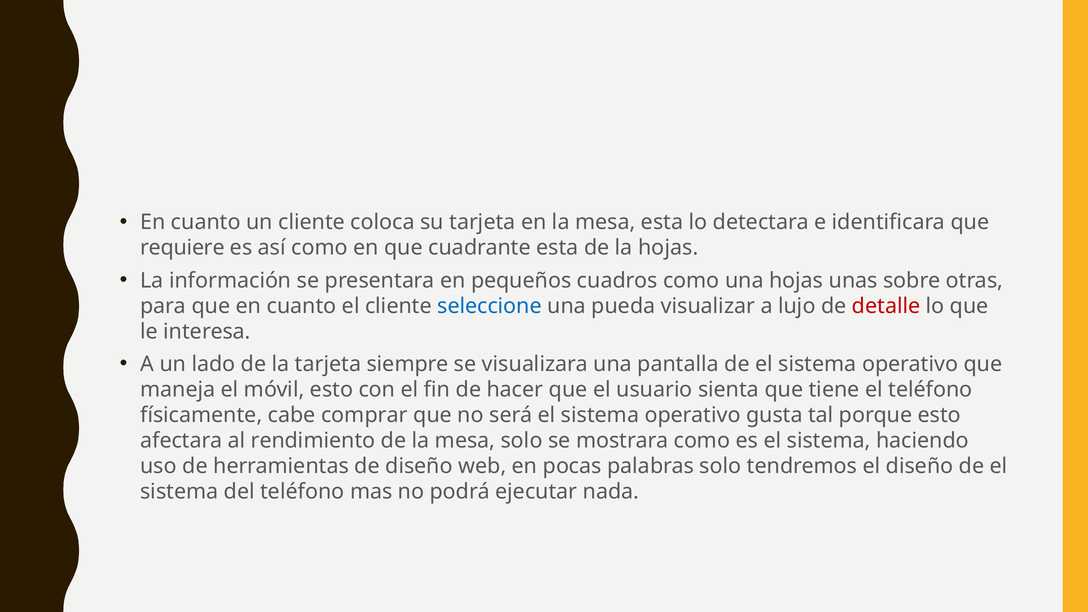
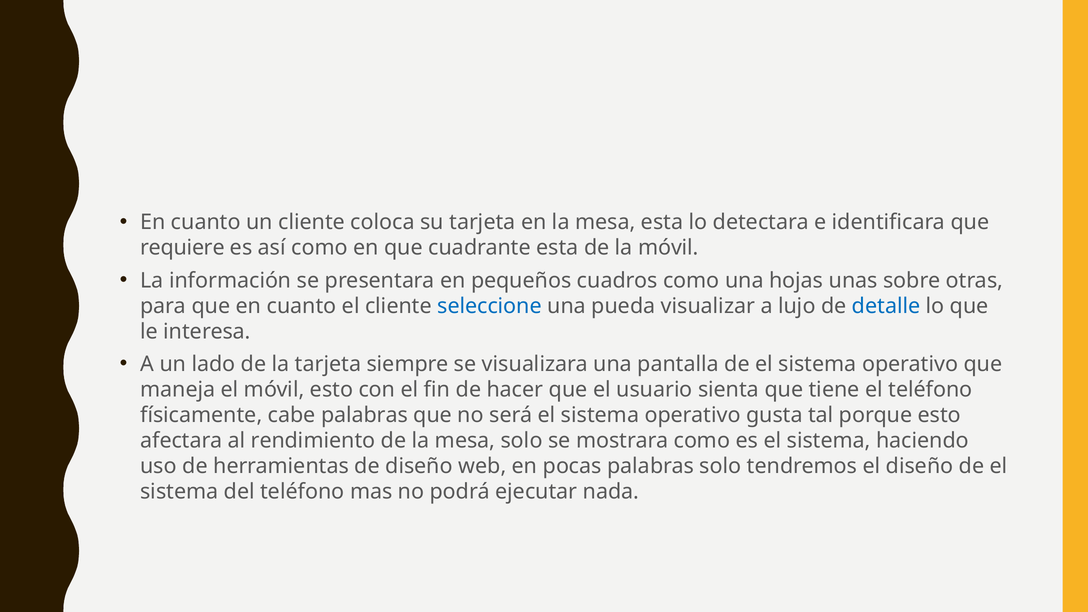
la hojas: hojas -> móvil (668, 248)
detalle colour: red -> blue (886, 306)
cabe comprar: comprar -> palabras (364, 415)
